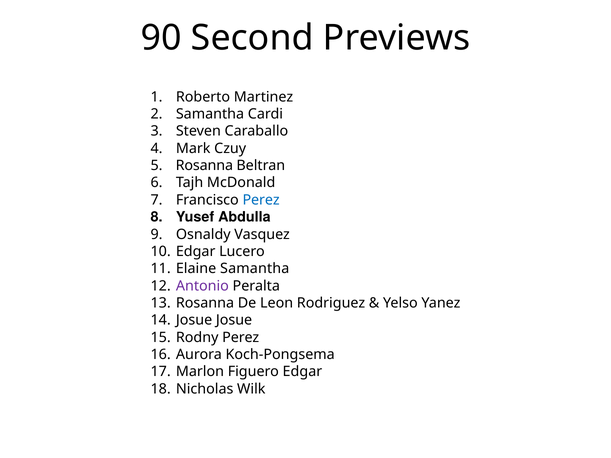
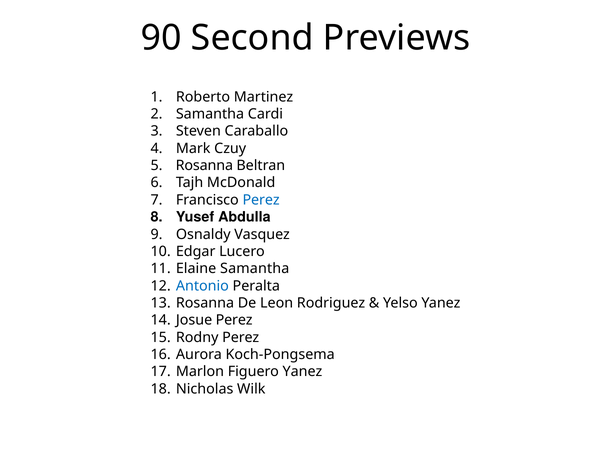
Antonio colour: purple -> blue (202, 286)
Josue Josue: Josue -> Perez (234, 320)
Figuero Edgar: Edgar -> Yanez (302, 372)
